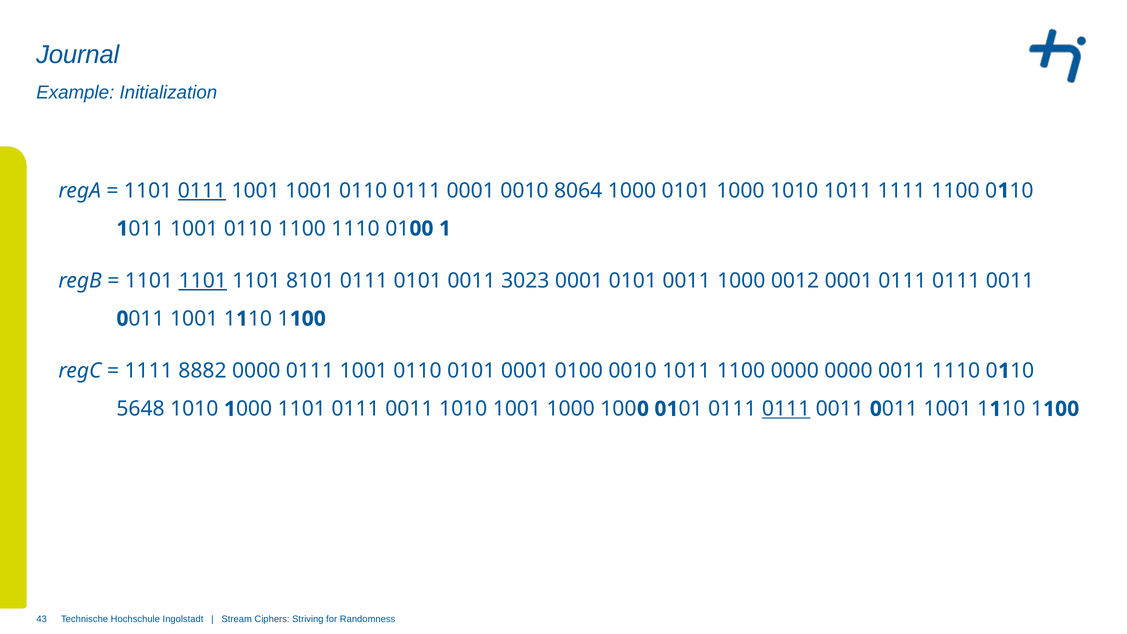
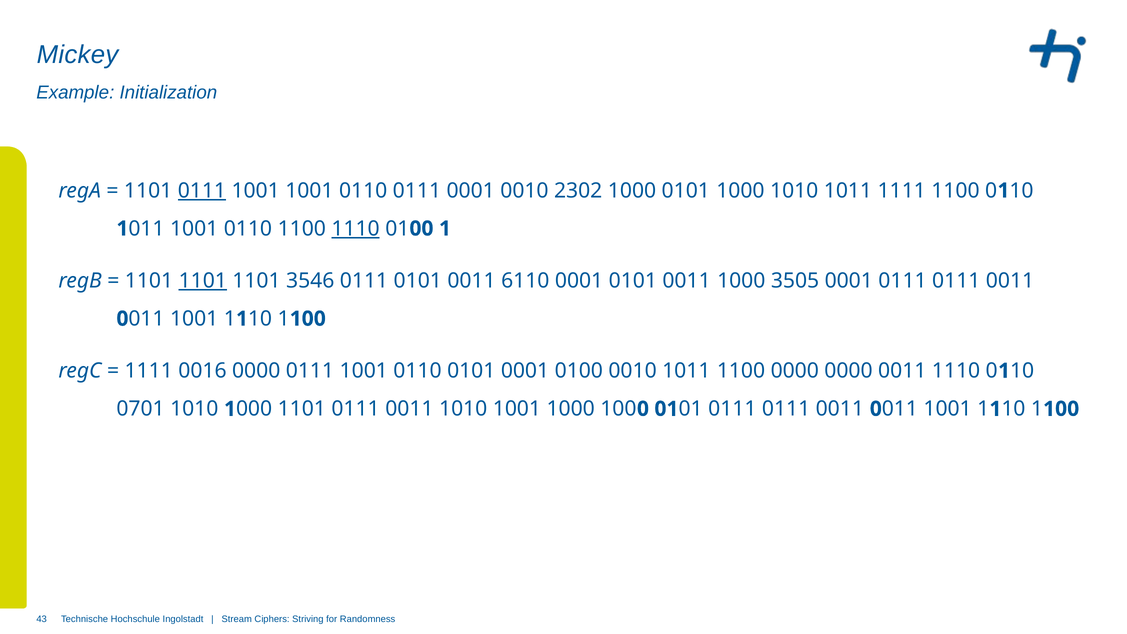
Journal: Journal -> Mickey (77, 55)
8064: 8064 -> 2302 (578, 191)
1110 underline: none -> present (356, 229)
8101: 8101 -> 3546 (310, 281)
3023: 3023 -> 6110 (525, 281)
0012: 0012 -> 3505 (795, 281)
8882: 8882 -> 0016 (203, 371)
5648: 5648 -> 0701 (141, 409)
0111 underline: present -> none (786, 409)
